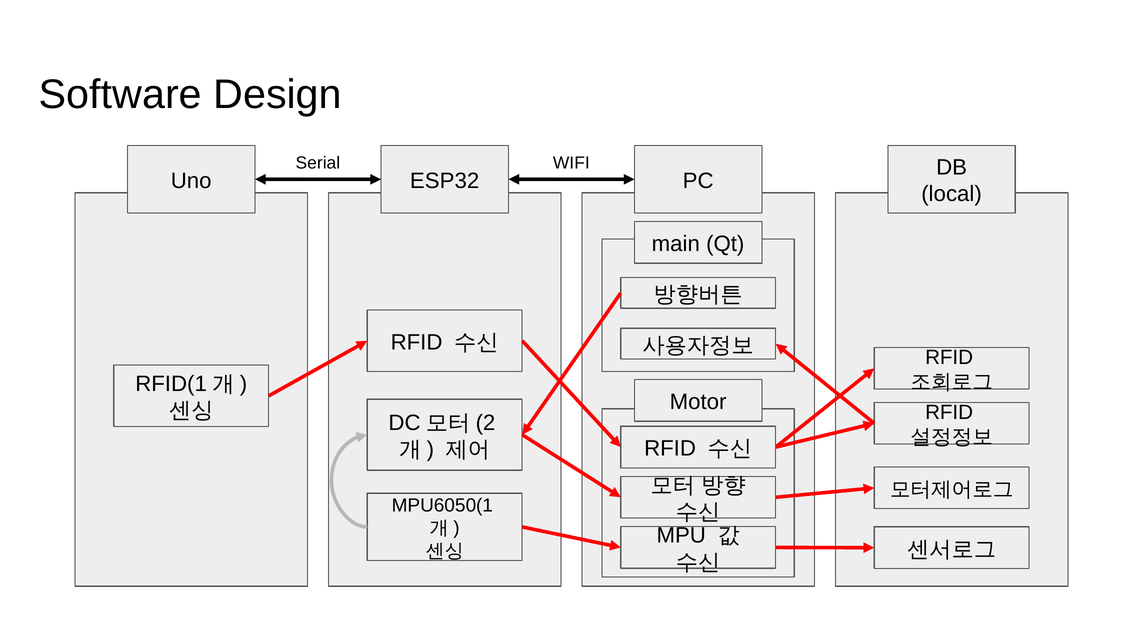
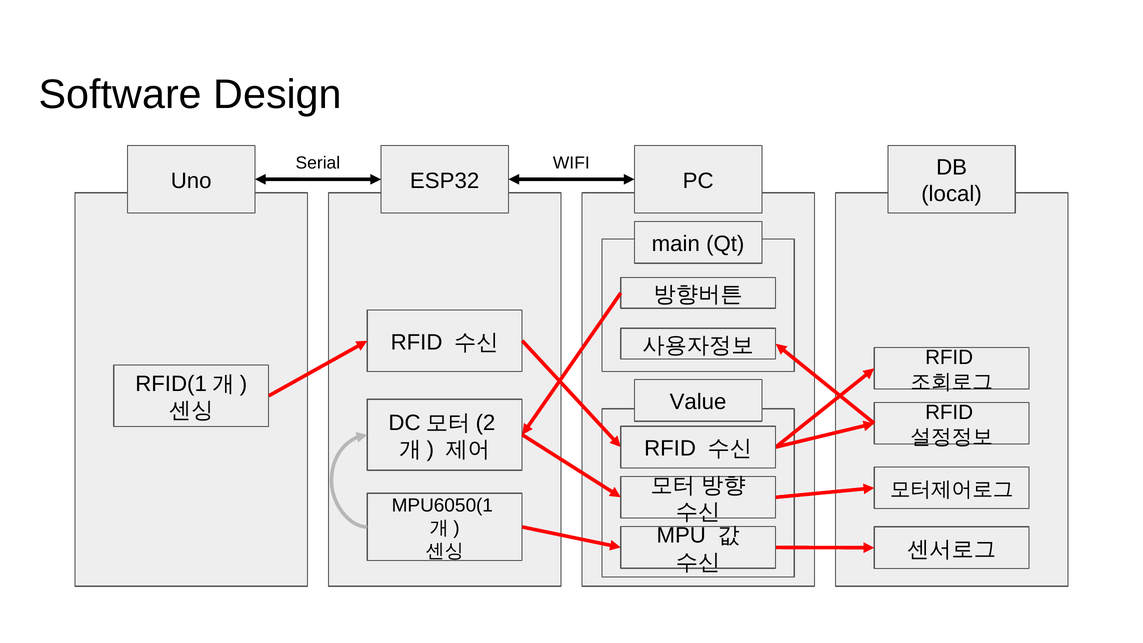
Motor: Motor -> Value (698, 402)
